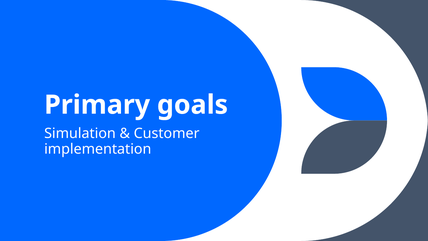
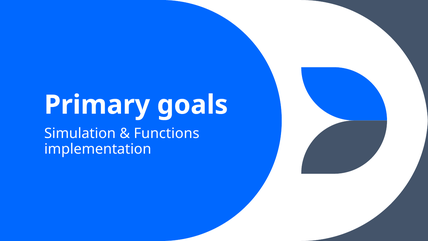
Customer: Customer -> Functions (167, 133)
